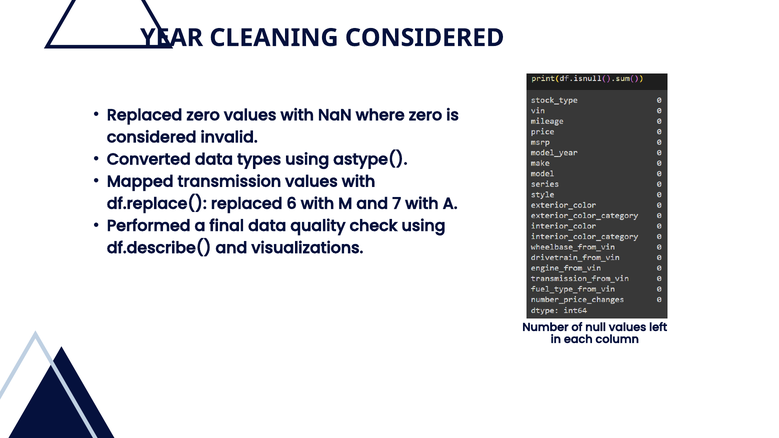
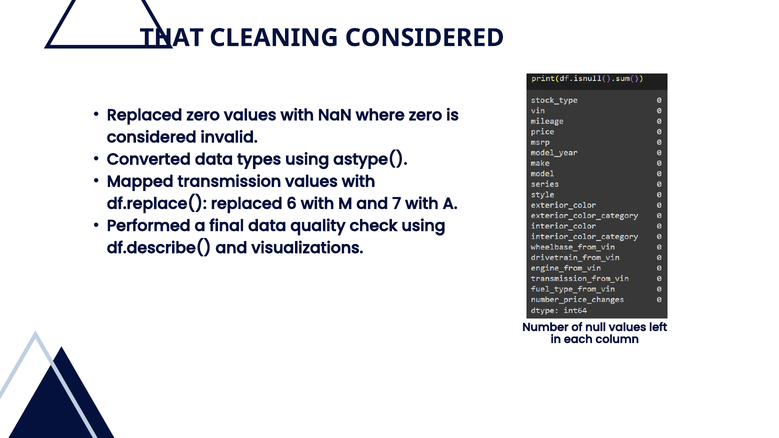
YEAR: YEAR -> THAT (172, 38)
